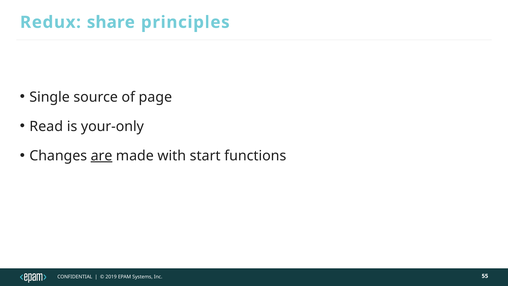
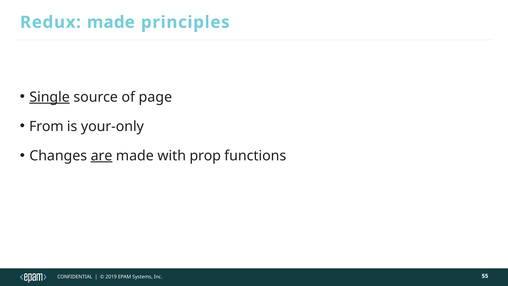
Redux share: share -> made (111, 22)
Single underline: none -> present (50, 97)
Read: Read -> From (46, 126)
start: start -> prop (205, 156)
